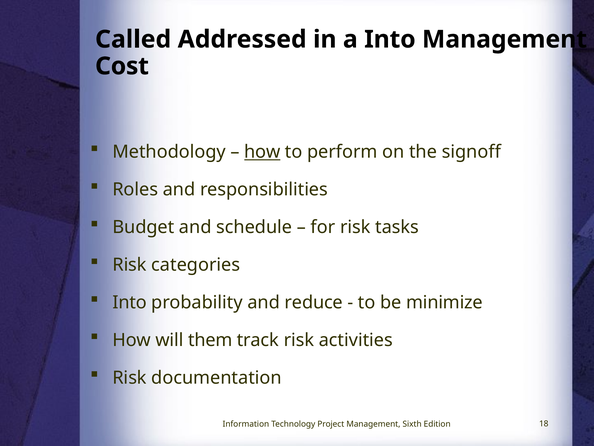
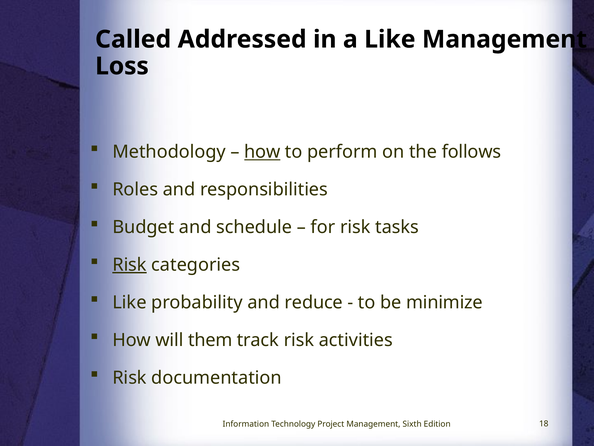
a Into: Into -> Like (390, 39)
Cost: Cost -> Loss (122, 66)
signoff: signoff -> follows (471, 152)
Risk underline: none -> present (130, 265)
Into: Into -> Like (130, 302)
